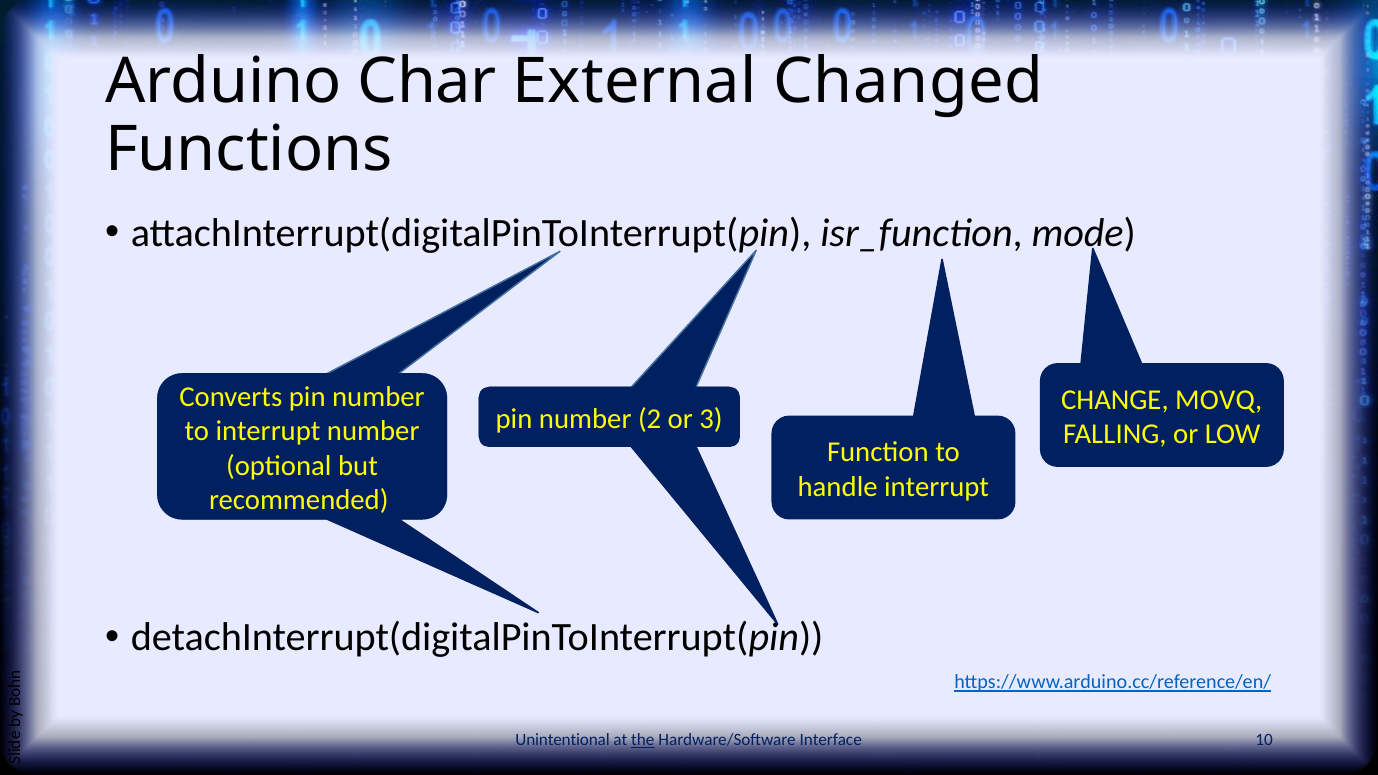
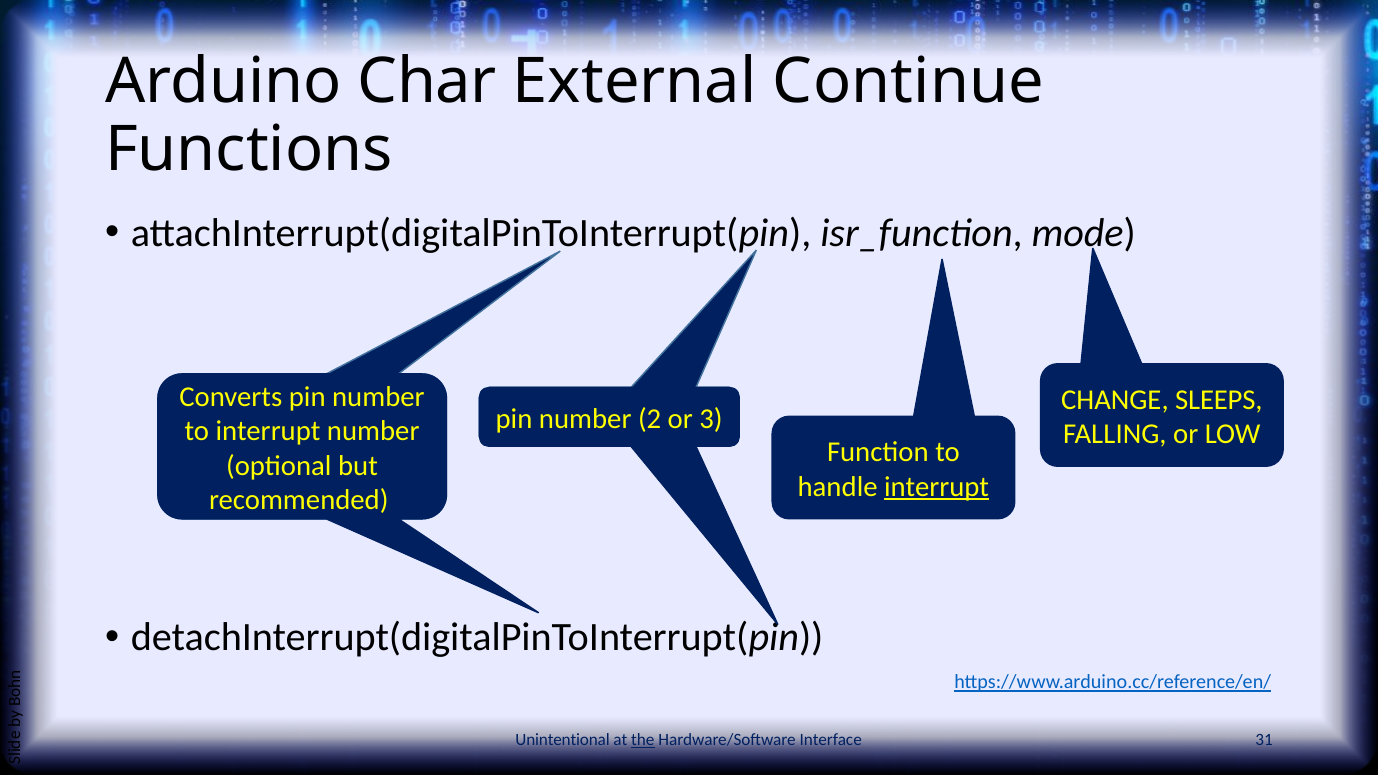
Changed: Changed -> Continue (909, 82)
MOVQ: MOVQ -> SLEEPS (1219, 400)
interrupt underline: none -> present (937, 487)
10: 10 -> 31 (1264, 740)
